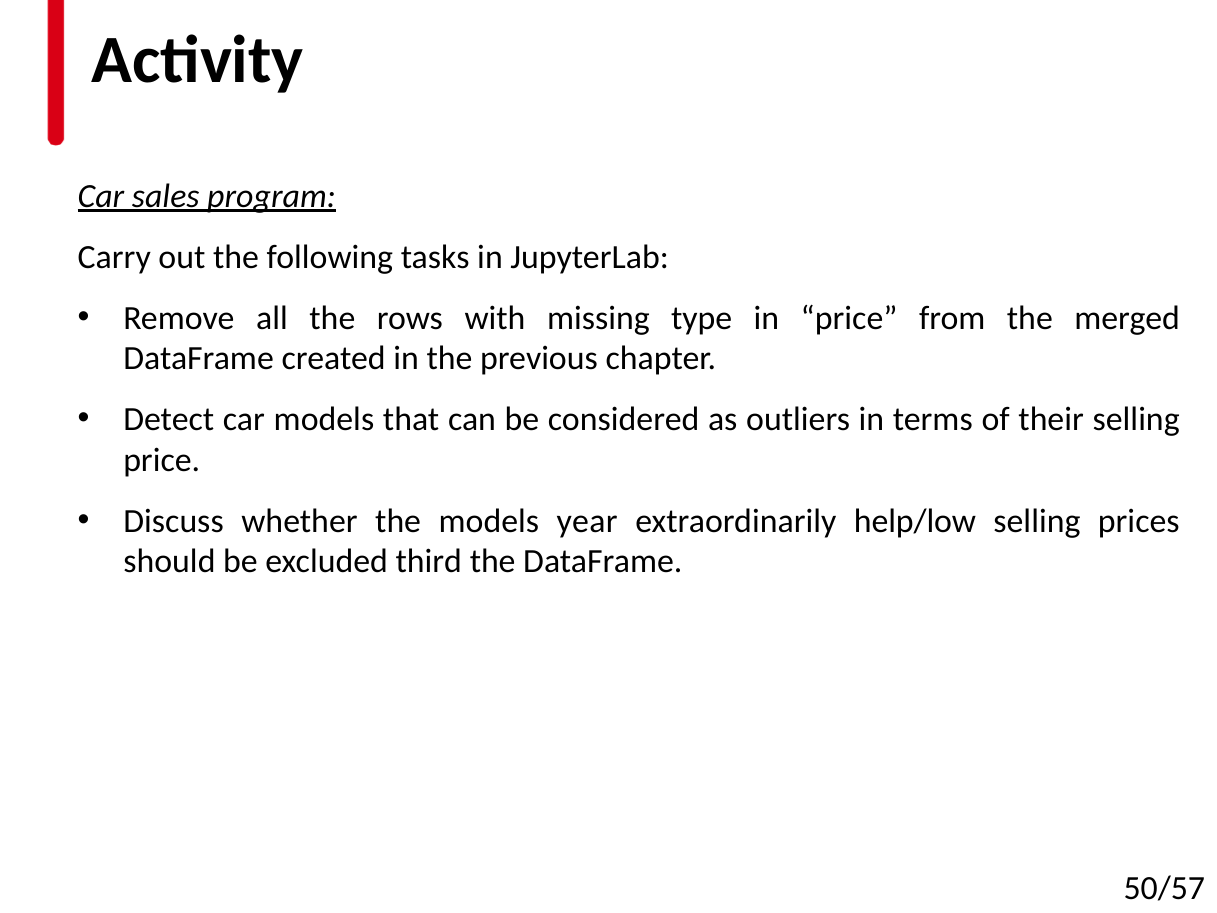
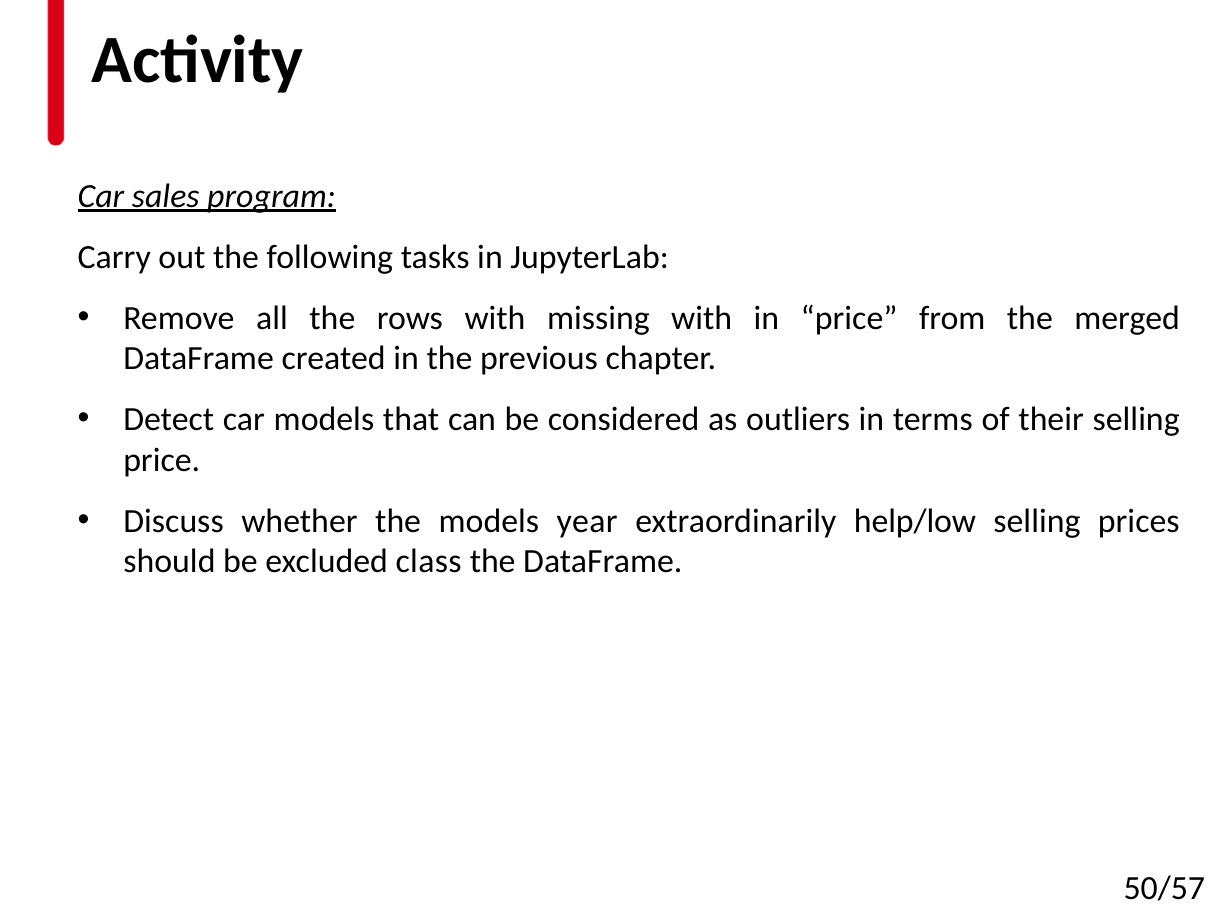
missing type: type -> with (702, 318)
third: third -> class (429, 561)
